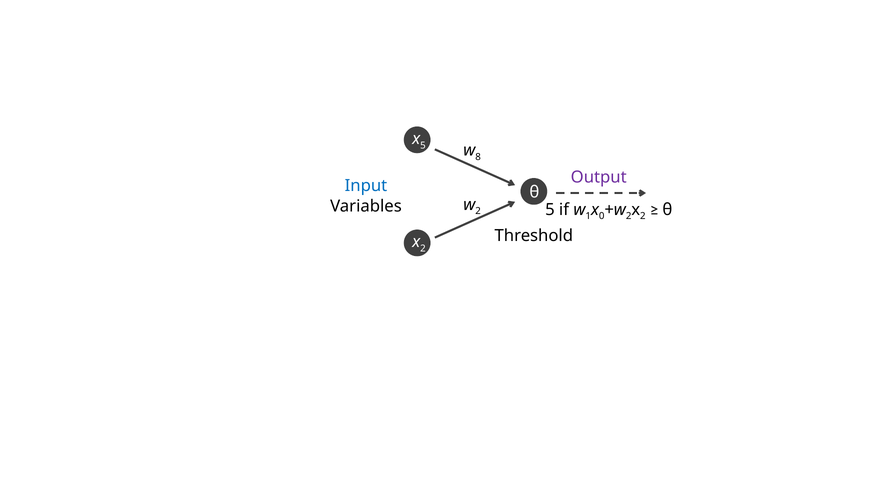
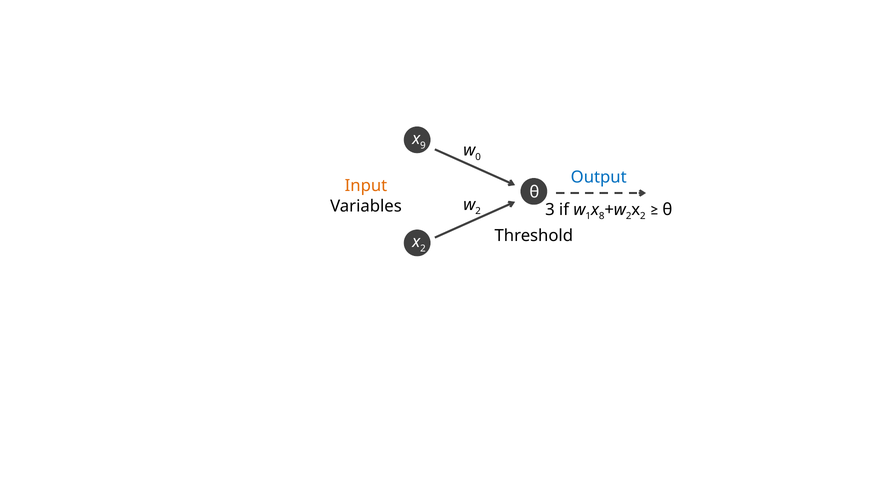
5: 5 -> 9 (423, 145)
8: 8 -> 0 (478, 157)
Output colour: purple -> blue (599, 178)
Input colour: blue -> orange (366, 186)
5: 5 -> 3 (550, 210)
0: 0 -> 8 (602, 216)
